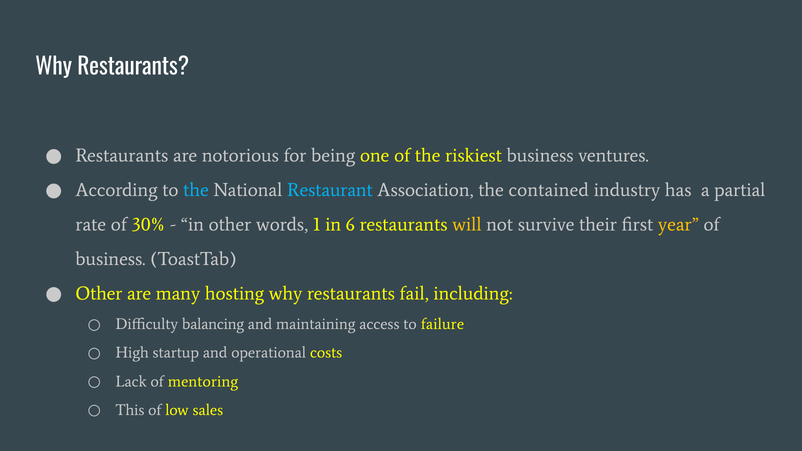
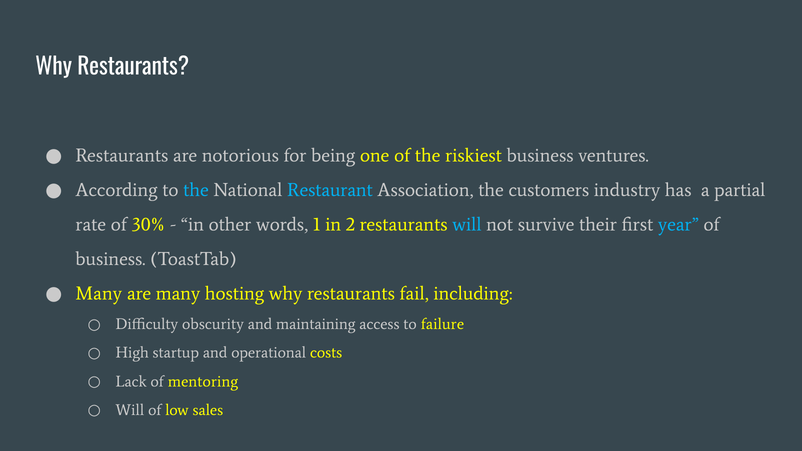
contained: contained -> customers (549, 190)
6: 6 -> 2 (350, 225)
will colour: yellow -> light blue (467, 225)
year colour: yellow -> light blue (678, 225)
Other: Other -> Many (99, 294)
balancing: balancing -> obscurity (213, 324)
This: This -> Will (130, 410)
